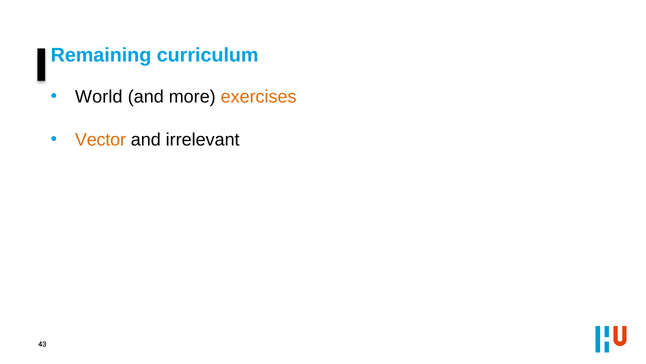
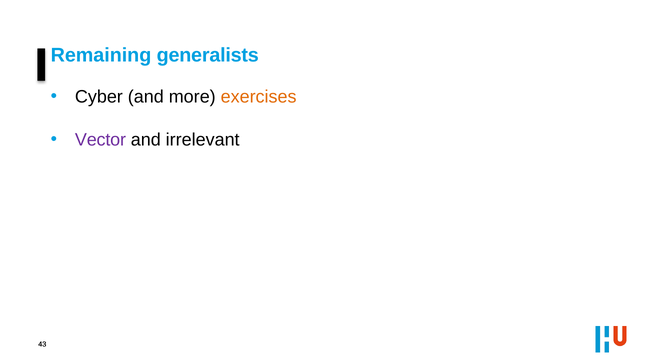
curriculum: curriculum -> generalists (208, 55)
World: World -> Cyber (99, 97)
Vector colour: orange -> purple (100, 140)
